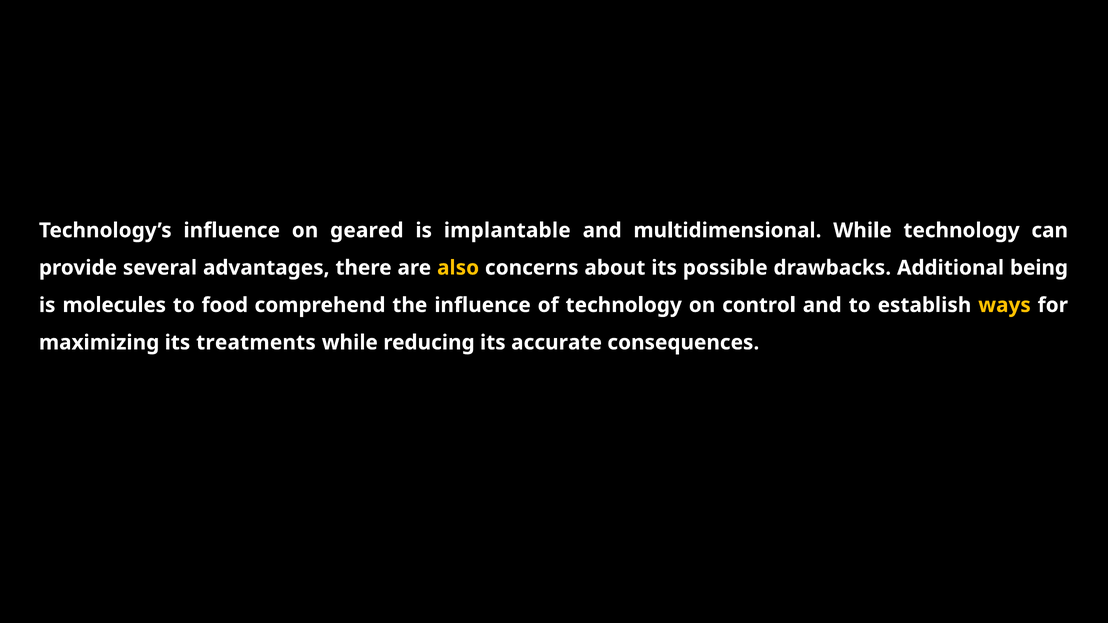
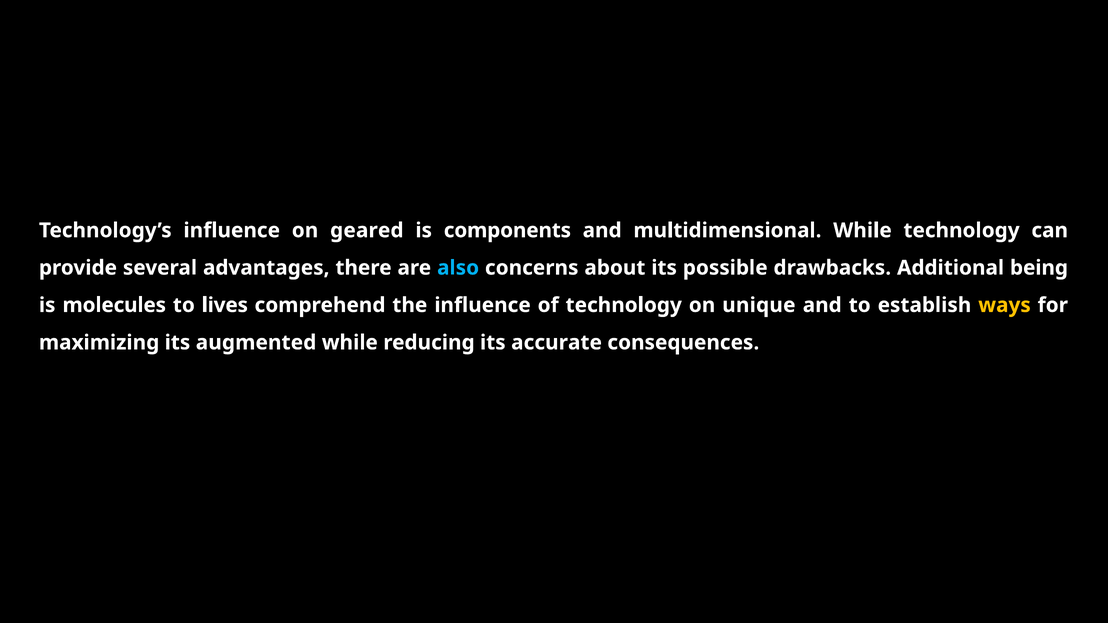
implantable: implantable -> components (507, 231)
also colour: yellow -> light blue (458, 268)
food: food -> lives (225, 305)
control: control -> unique (759, 305)
treatments: treatments -> augmented (256, 343)
